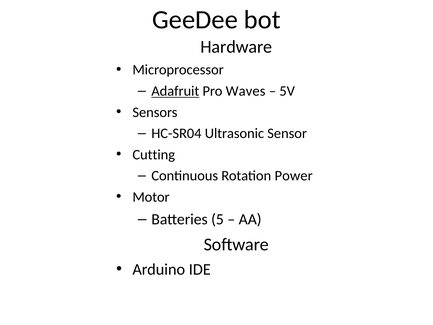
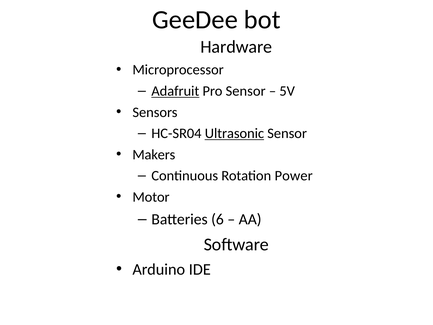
Pro Waves: Waves -> Sensor (246, 91)
Ultrasonic underline: none -> present (234, 133)
Cutting: Cutting -> Makers (154, 155)
5: 5 -> 6 (217, 219)
